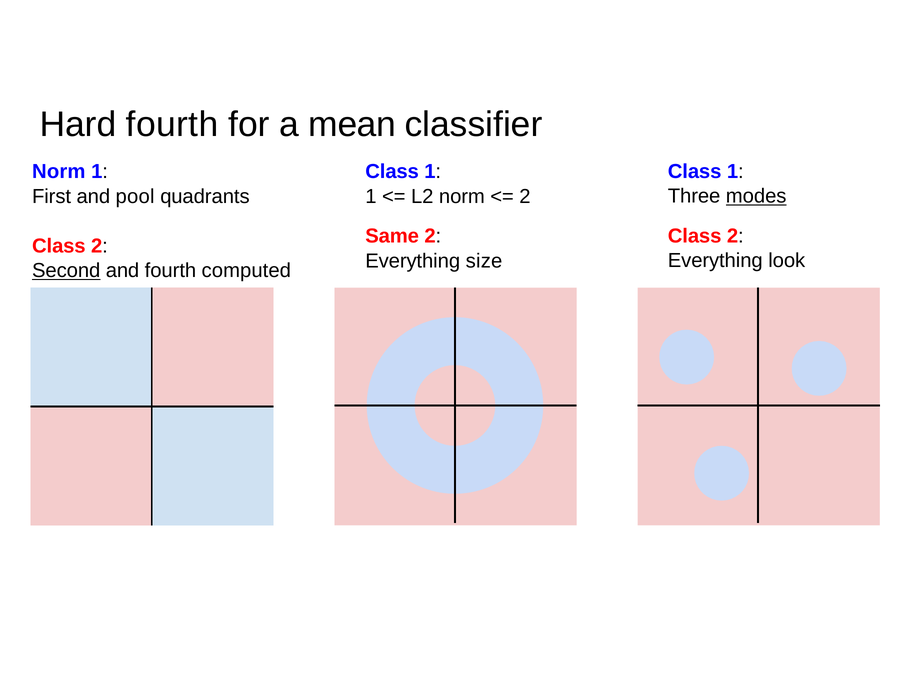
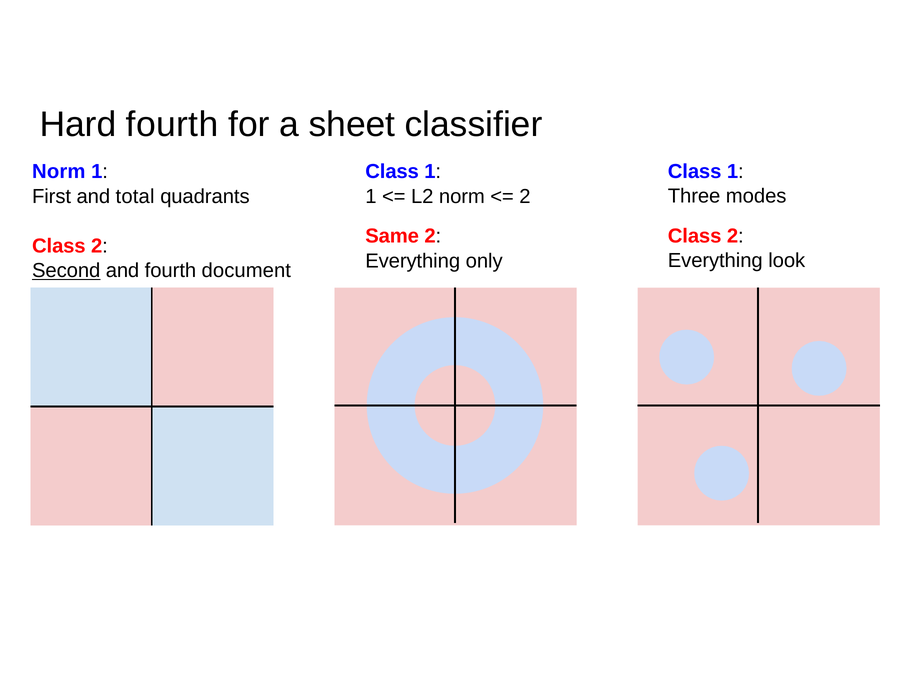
mean: mean -> sheet (352, 125)
modes underline: present -> none (756, 196)
pool: pool -> total (135, 196)
size: size -> only (484, 261)
computed: computed -> document (246, 271)
